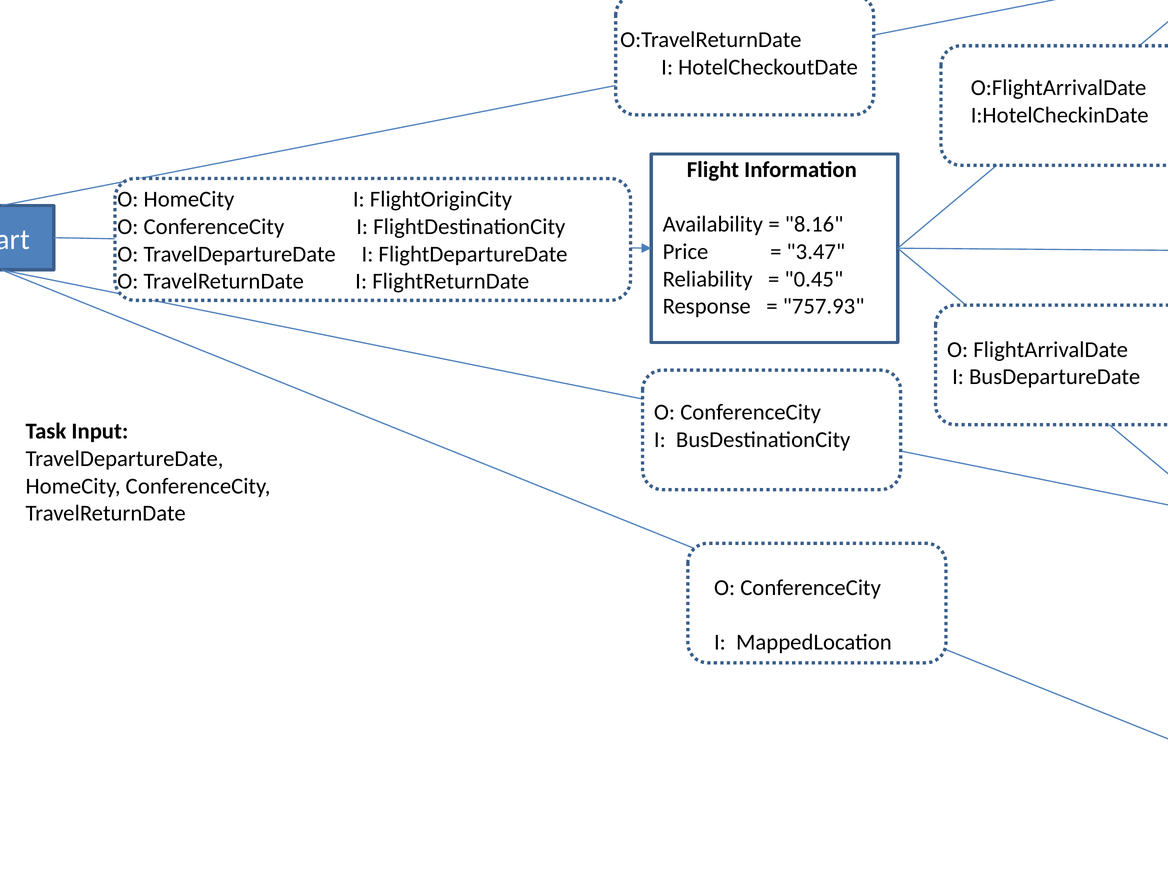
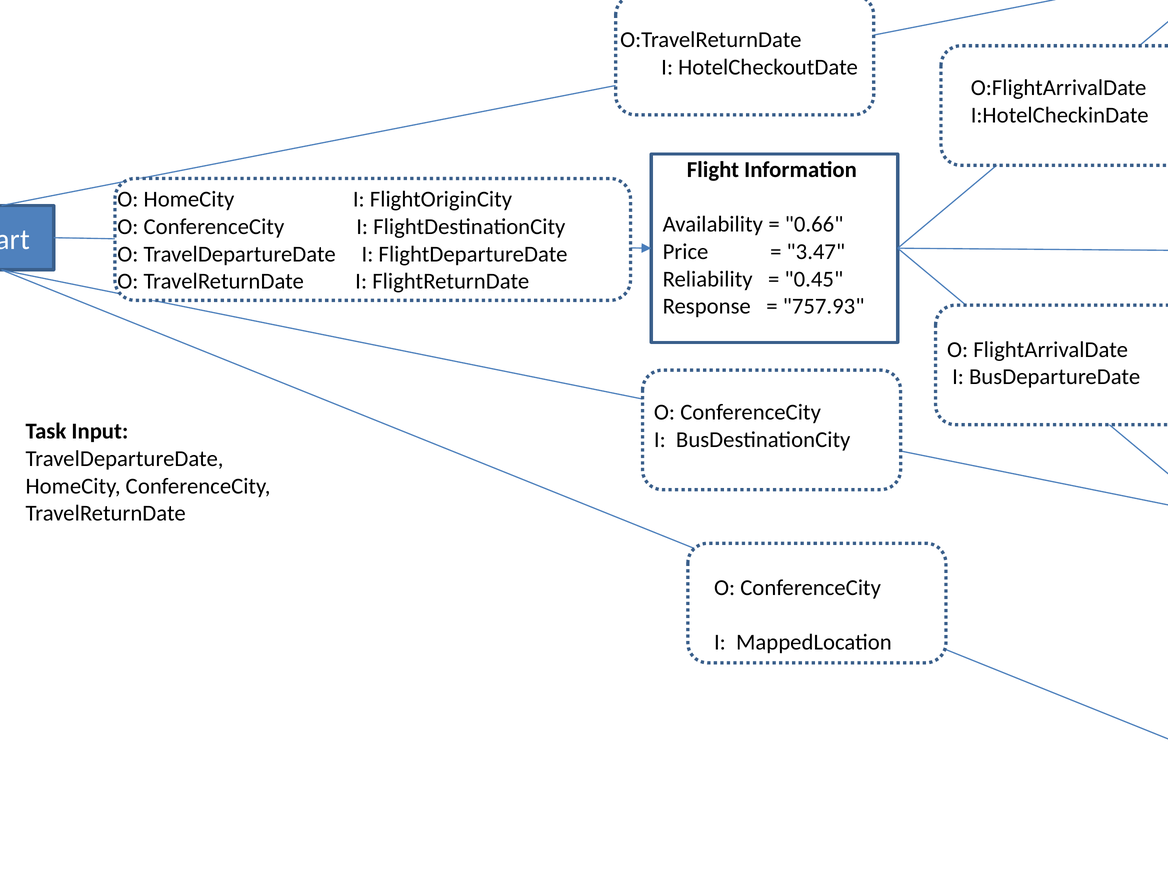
8.16: 8.16 -> 0.66 (814, 224)
